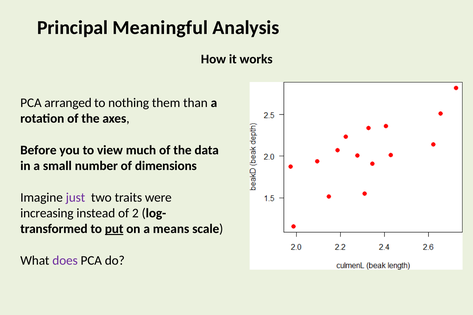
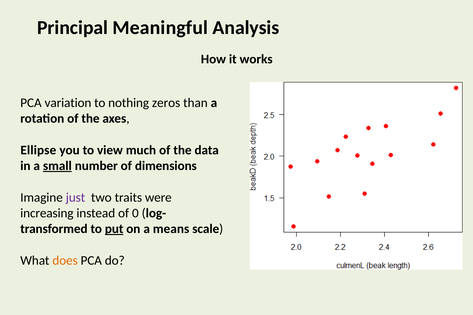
arranged: arranged -> variation (68, 103)
them: them -> zeros (166, 103)
Before: Before -> Ellipse (38, 150)
small underline: none -> present (57, 166)
2: 2 -> 0 (135, 213)
does colour: purple -> orange (65, 261)
